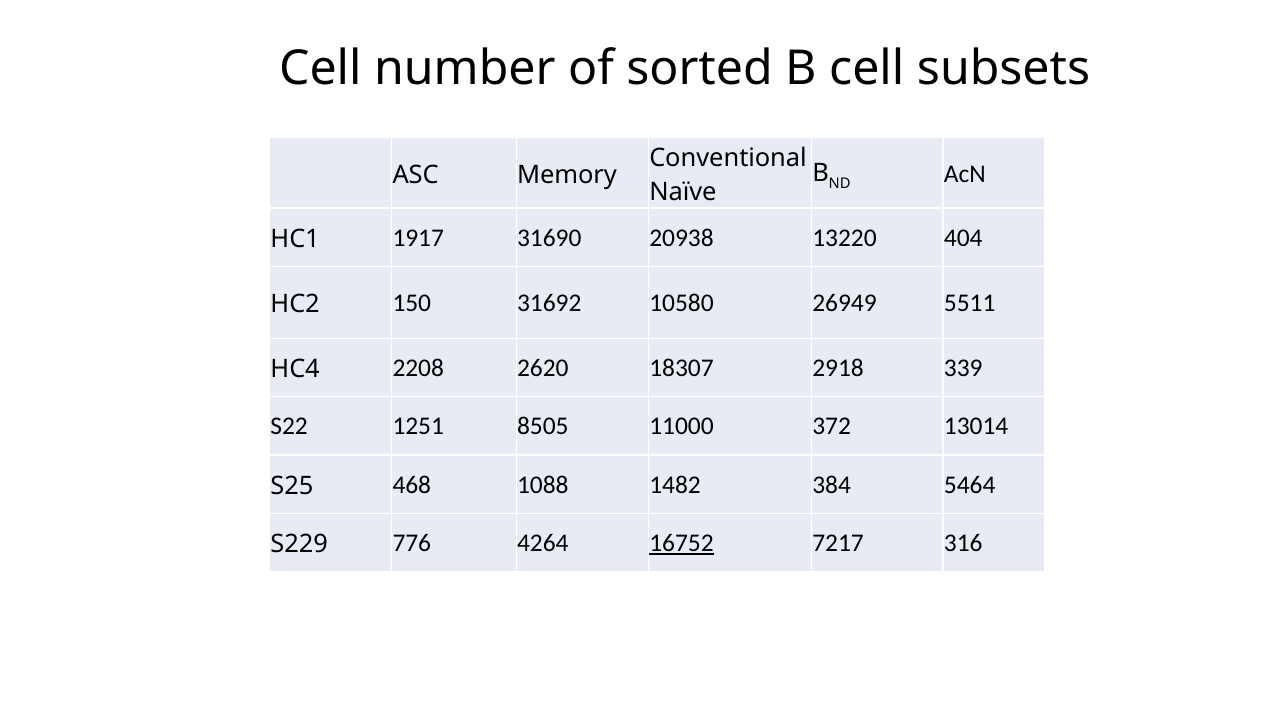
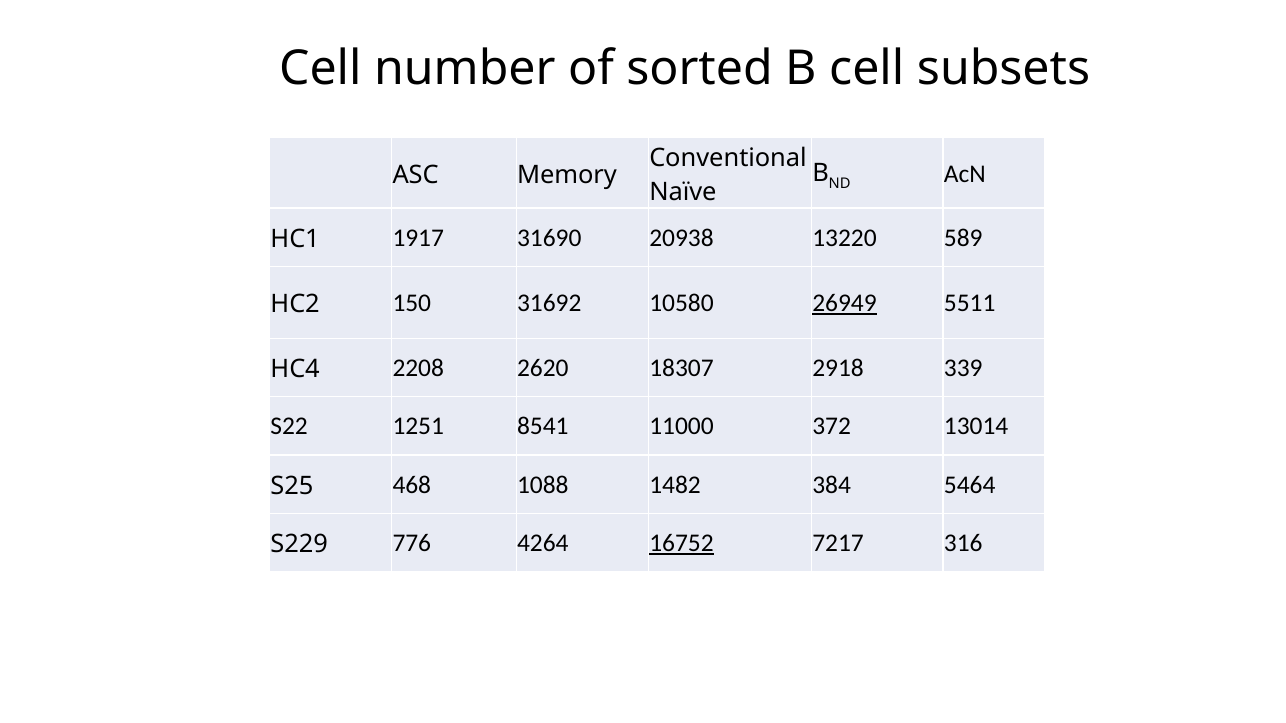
404: 404 -> 589 (963, 238)
26949 underline: none -> present (844, 303)
8505: 8505 -> 8541 (543, 427)
